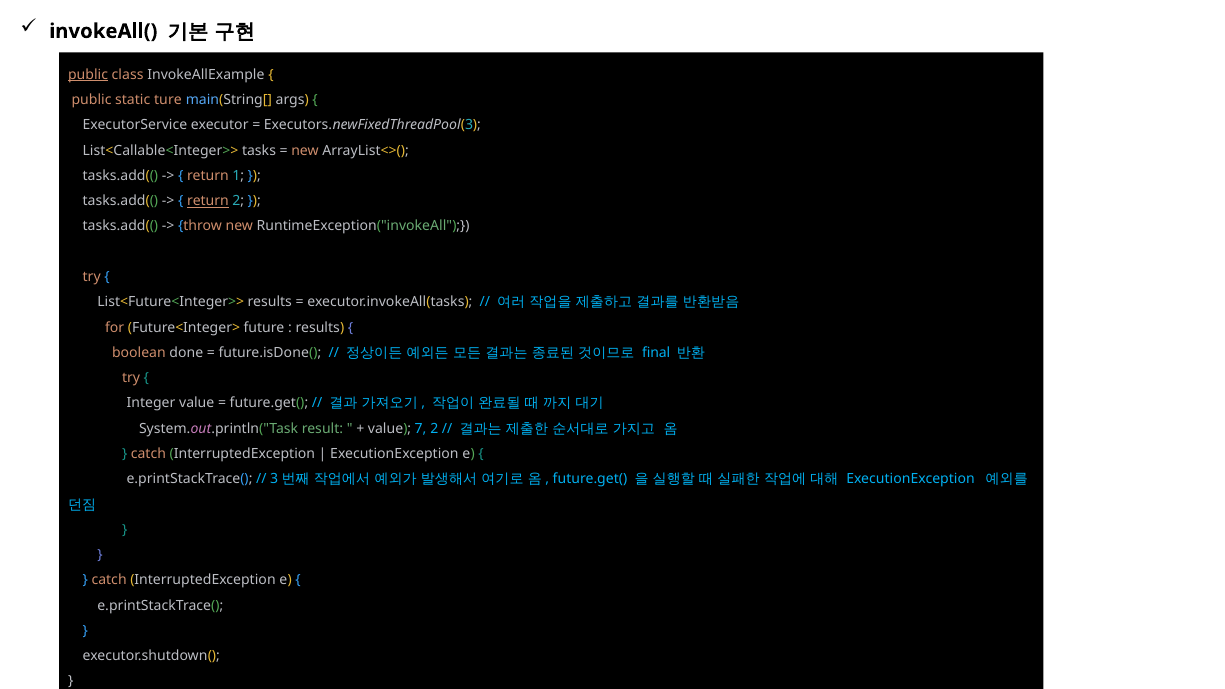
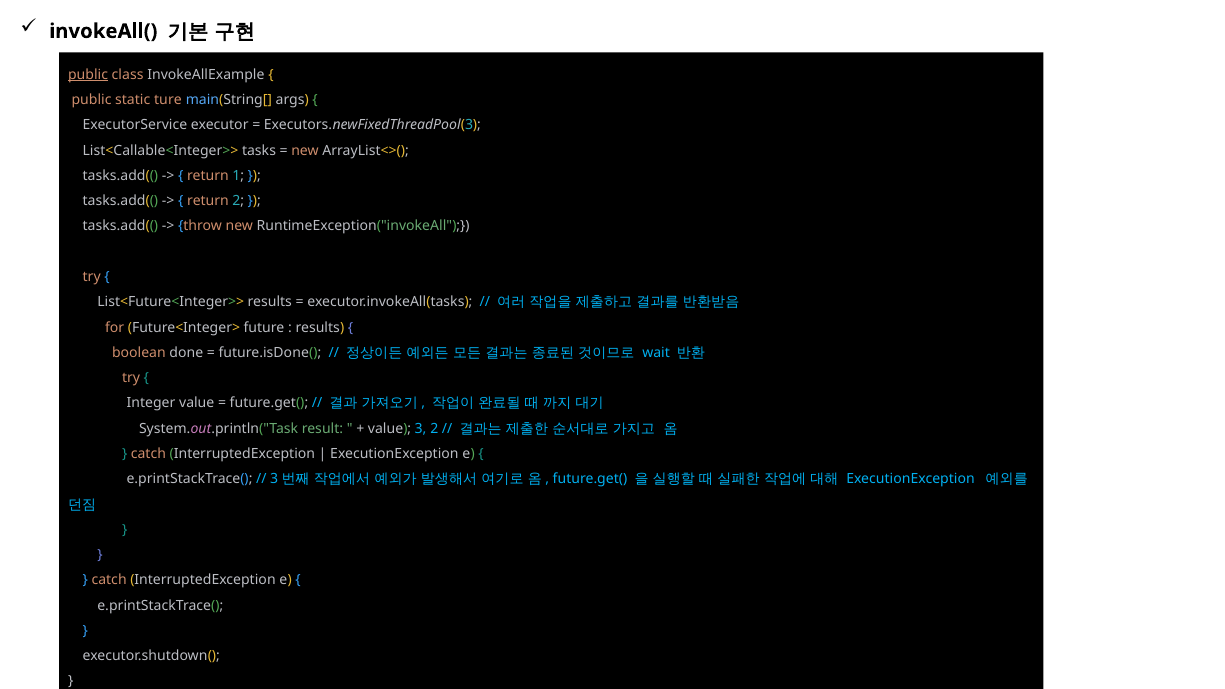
return underline: present -> none (208, 201)
final: final -> wait (656, 353)
7: 7 -> 3 (421, 429)
